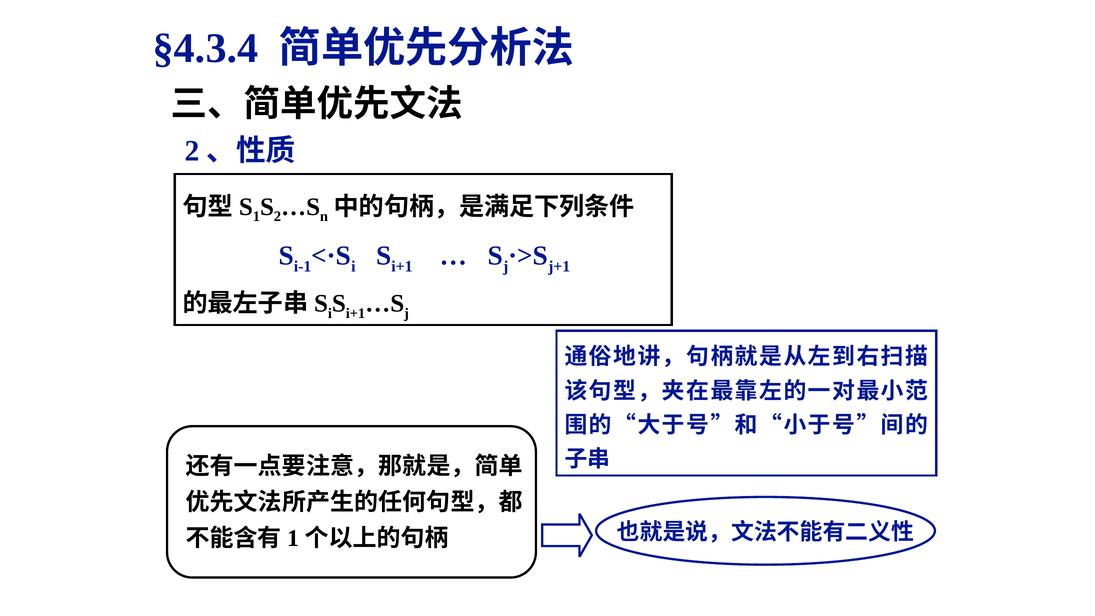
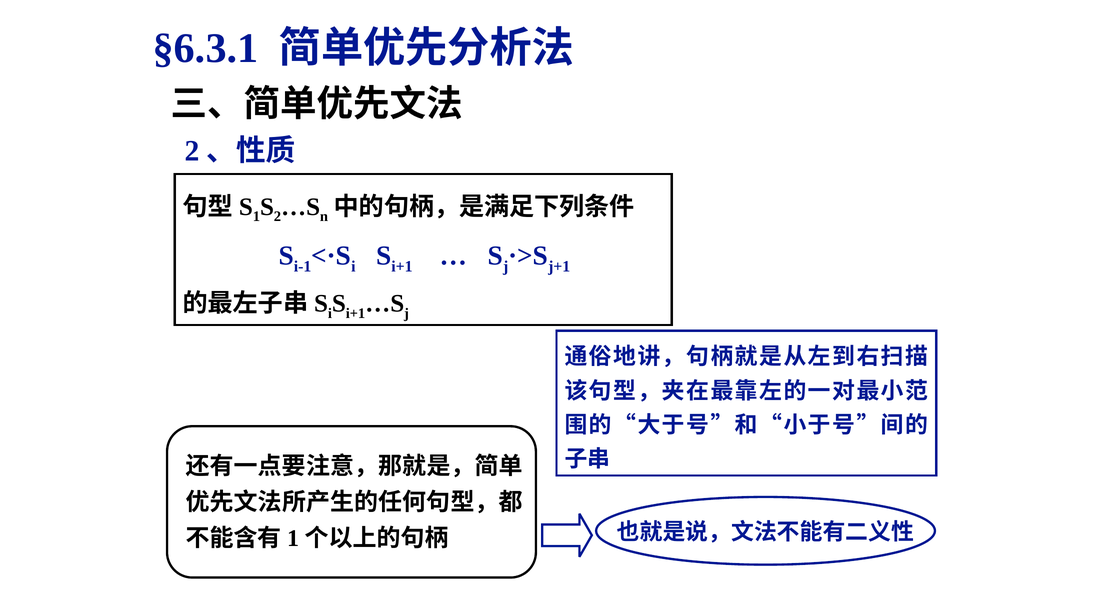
§4.3.4: §4.3.4 -> §6.3.1 (206, 48)
